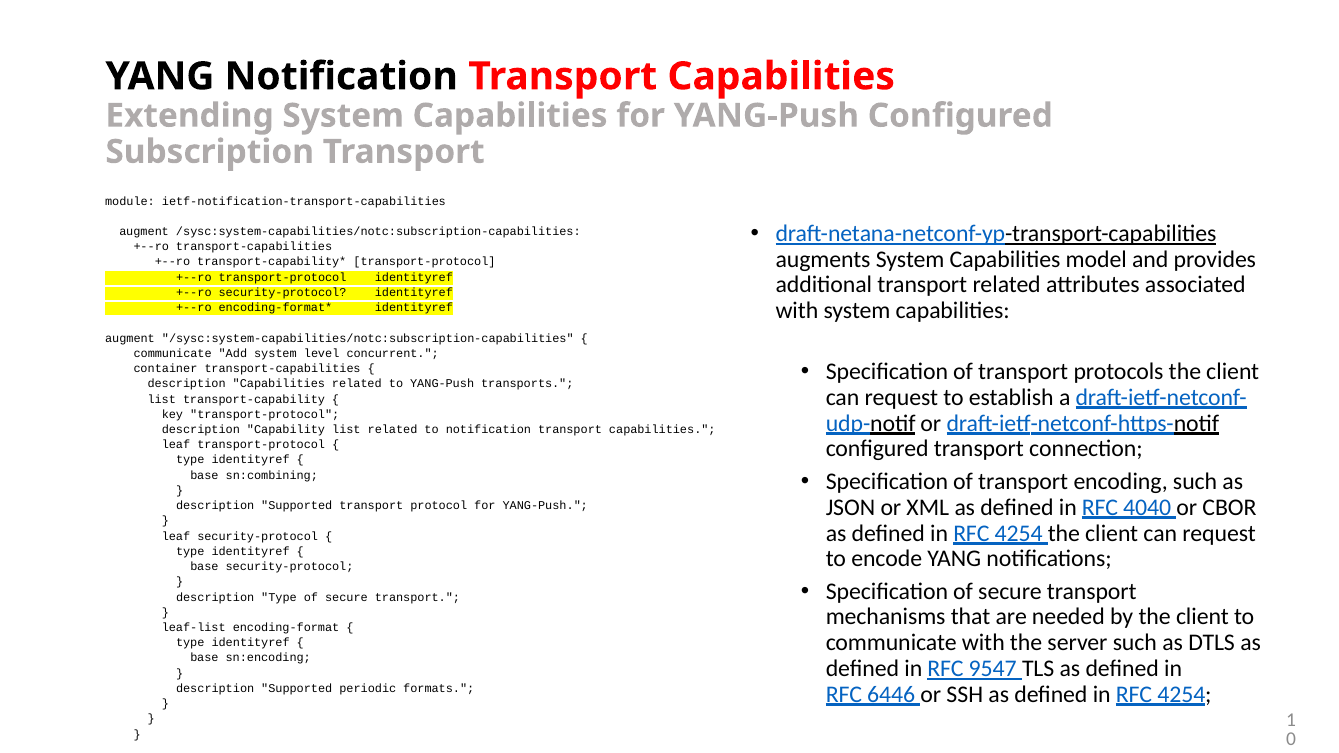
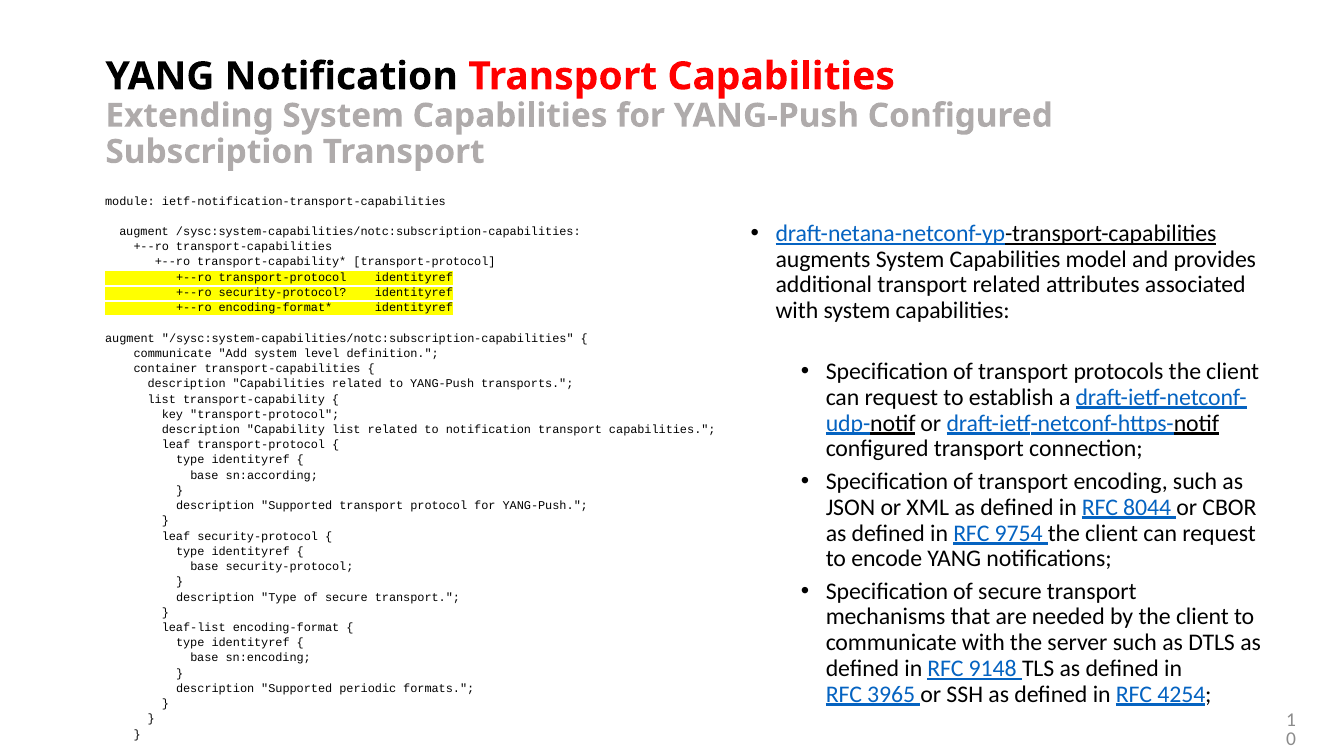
concurrent: concurrent -> definition (393, 353)
sn:combining: sn:combining -> sn:according (272, 475)
4040: 4040 -> 8044 (1147, 507)
4254: 4254 -> 9754 (1019, 533)
9547: 9547 -> 9148 (993, 669)
6446: 6446 -> 3965 (891, 695)
